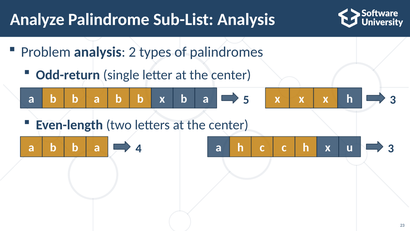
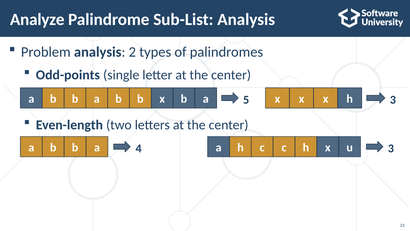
Odd-return: Odd-return -> Odd-points (68, 75)
